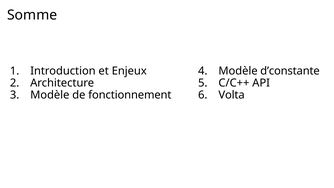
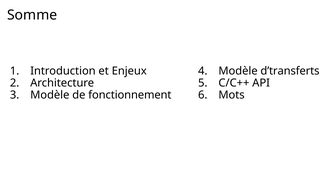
d’constante: d’constante -> d’transferts (290, 71)
Volta: Volta -> Mots (232, 95)
